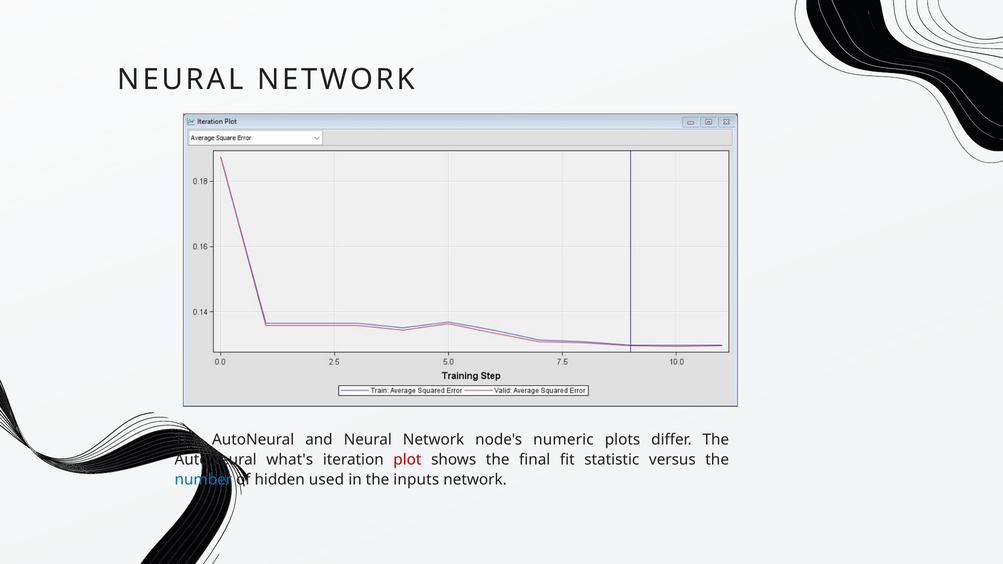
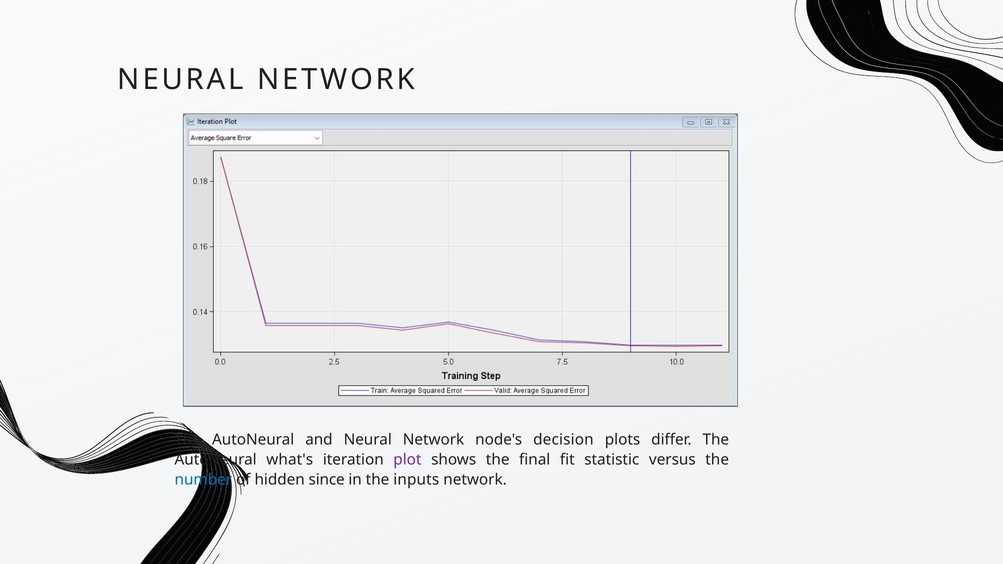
numeric: numeric -> decision (563, 440)
plot colour: red -> purple (407, 460)
used: used -> since (327, 480)
